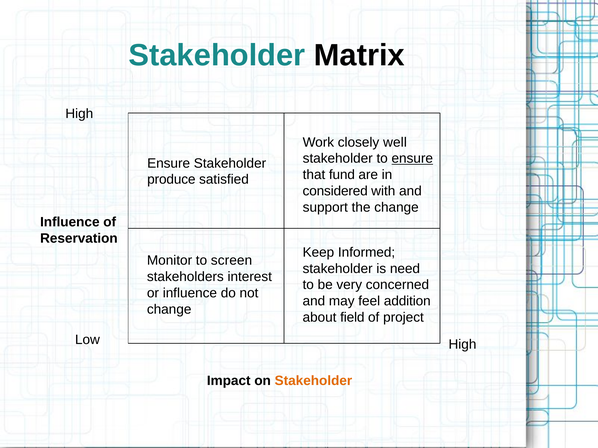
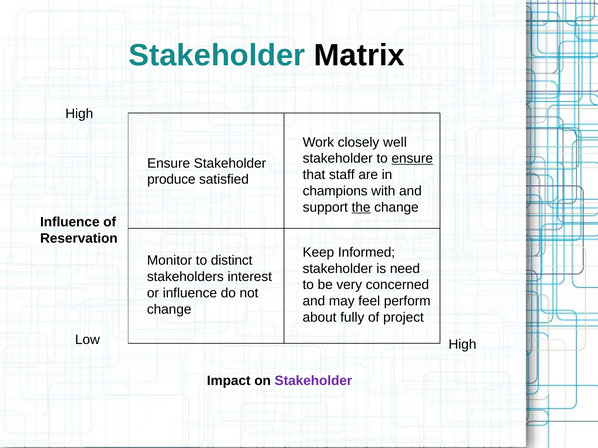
fund: fund -> staff (342, 175)
considered: considered -> champions (335, 191)
the underline: none -> present (361, 207)
screen: screen -> distinct (232, 261)
addition: addition -> perform (407, 301)
field: field -> fully (352, 318)
Stakeholder colour: orange -> purple (313, 381)
